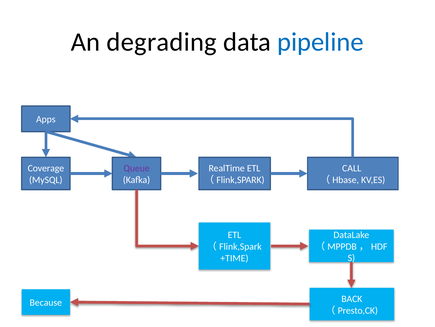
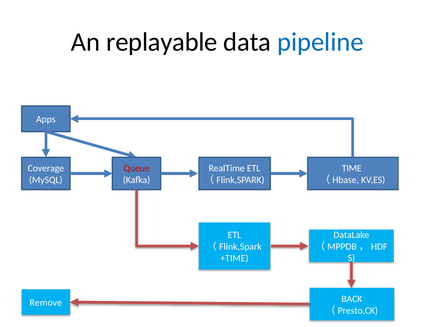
degrading: degrading -> replayable (162, 42)
Queue colour: purple -> red (137, 168)
CALL: CALL -> TIME (352, 168)
Because: Because -> Remove (46, 302)
